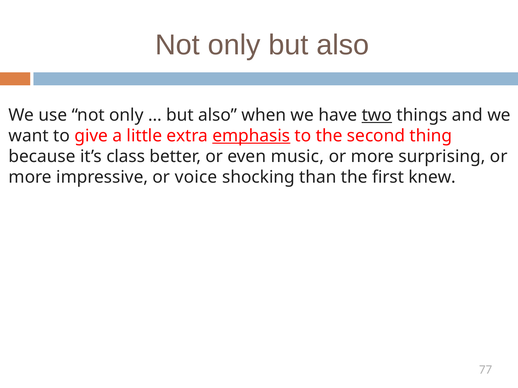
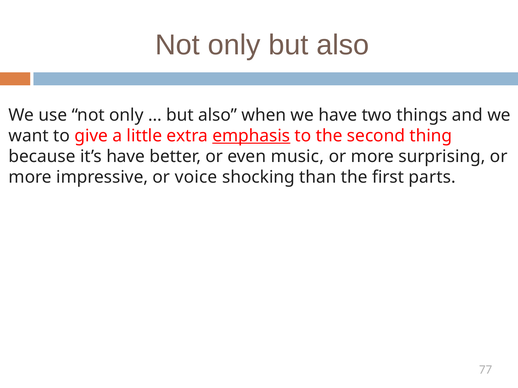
two underline: present -> none (377, 115)
it’s class: class -> have (126, 157)
knew: knew -> parts (432, 177)
